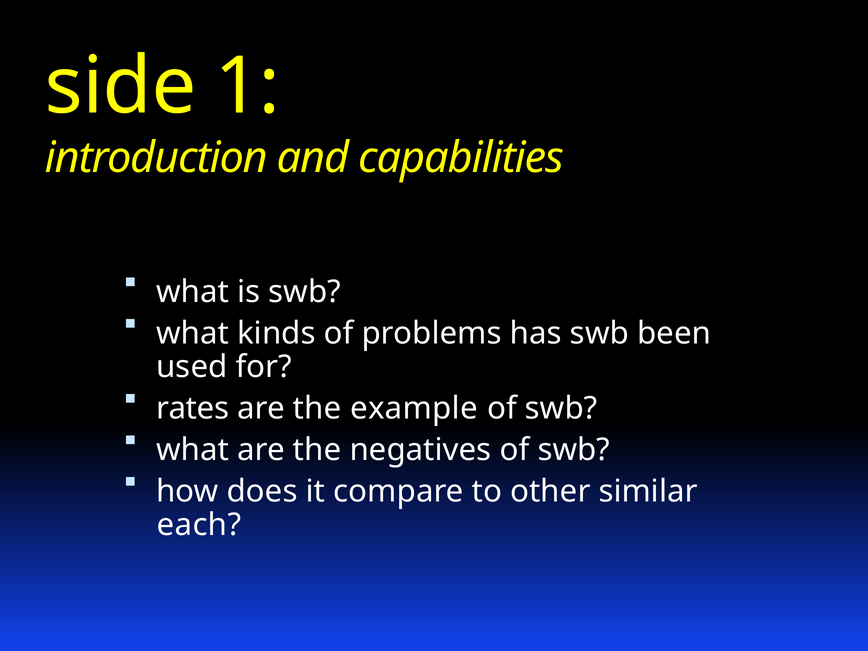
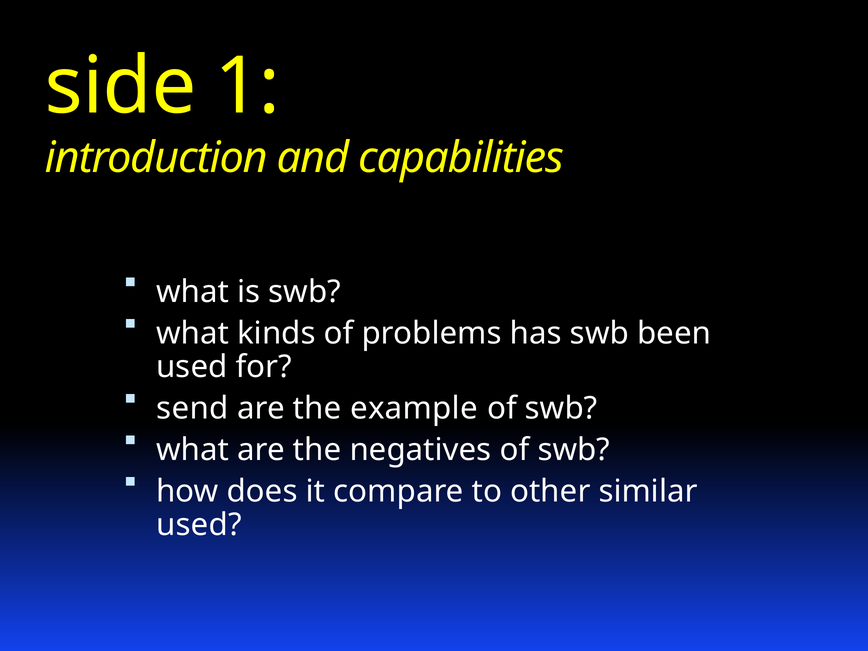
rates: rates -> send (192, 408)
each: each -> used (199, 525)
